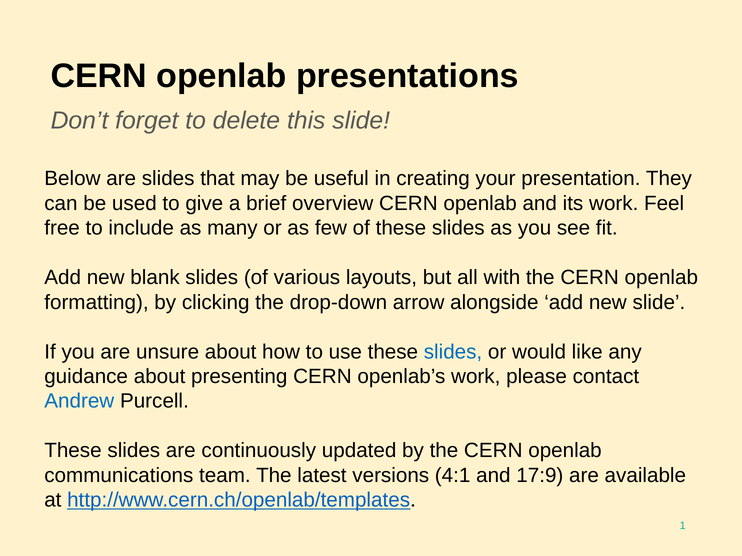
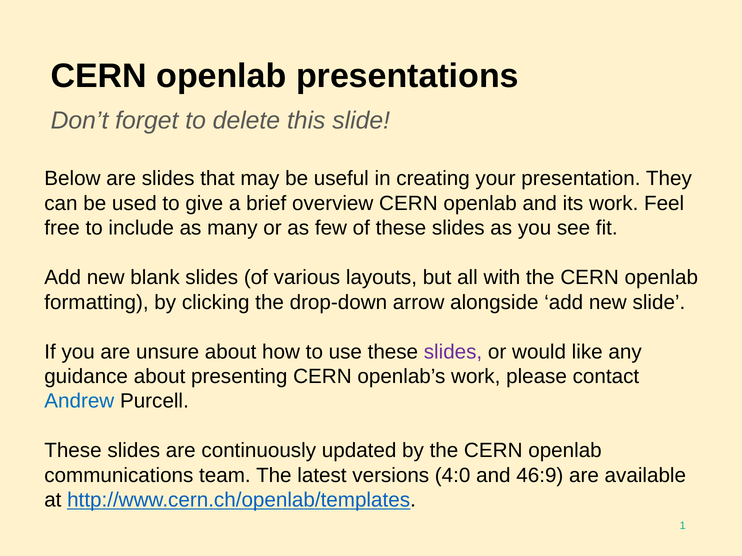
slides colour: blue -> purple (453, 352)
4:1: 4:1 -> 4:0 (453, 476)
17:9: 17:9 -> 46:9 (540, 476)
